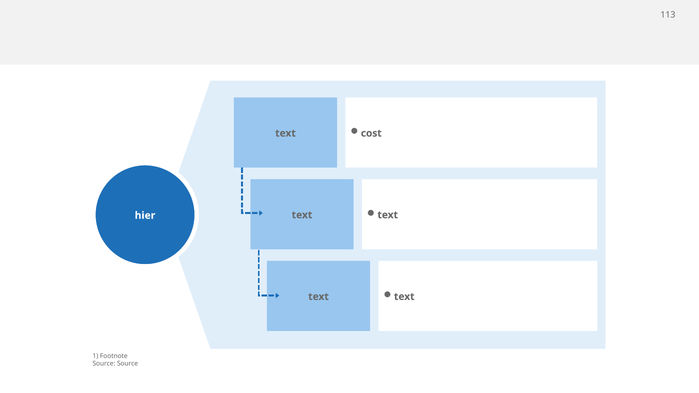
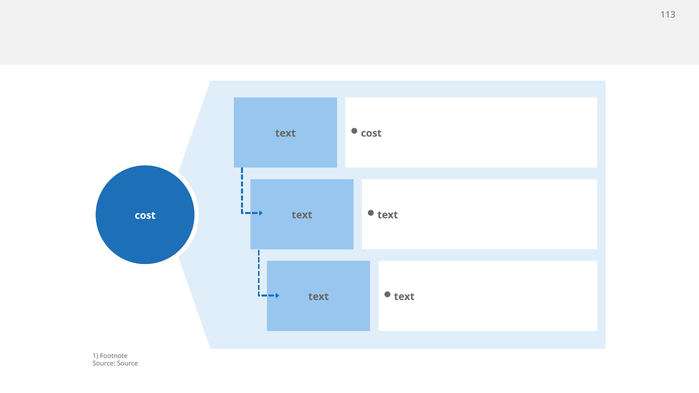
hier: hier -> cost (145, 216)
